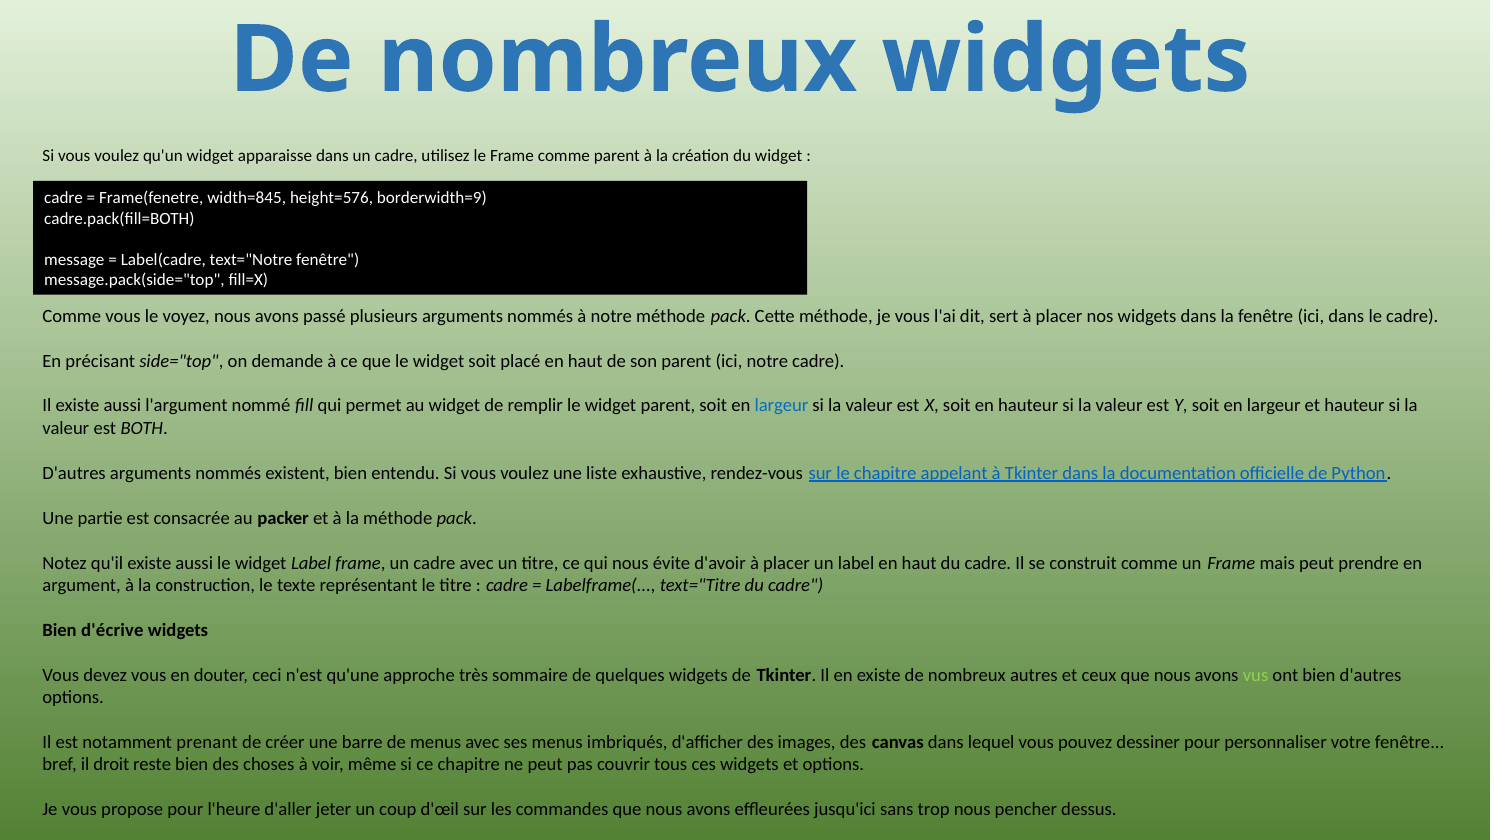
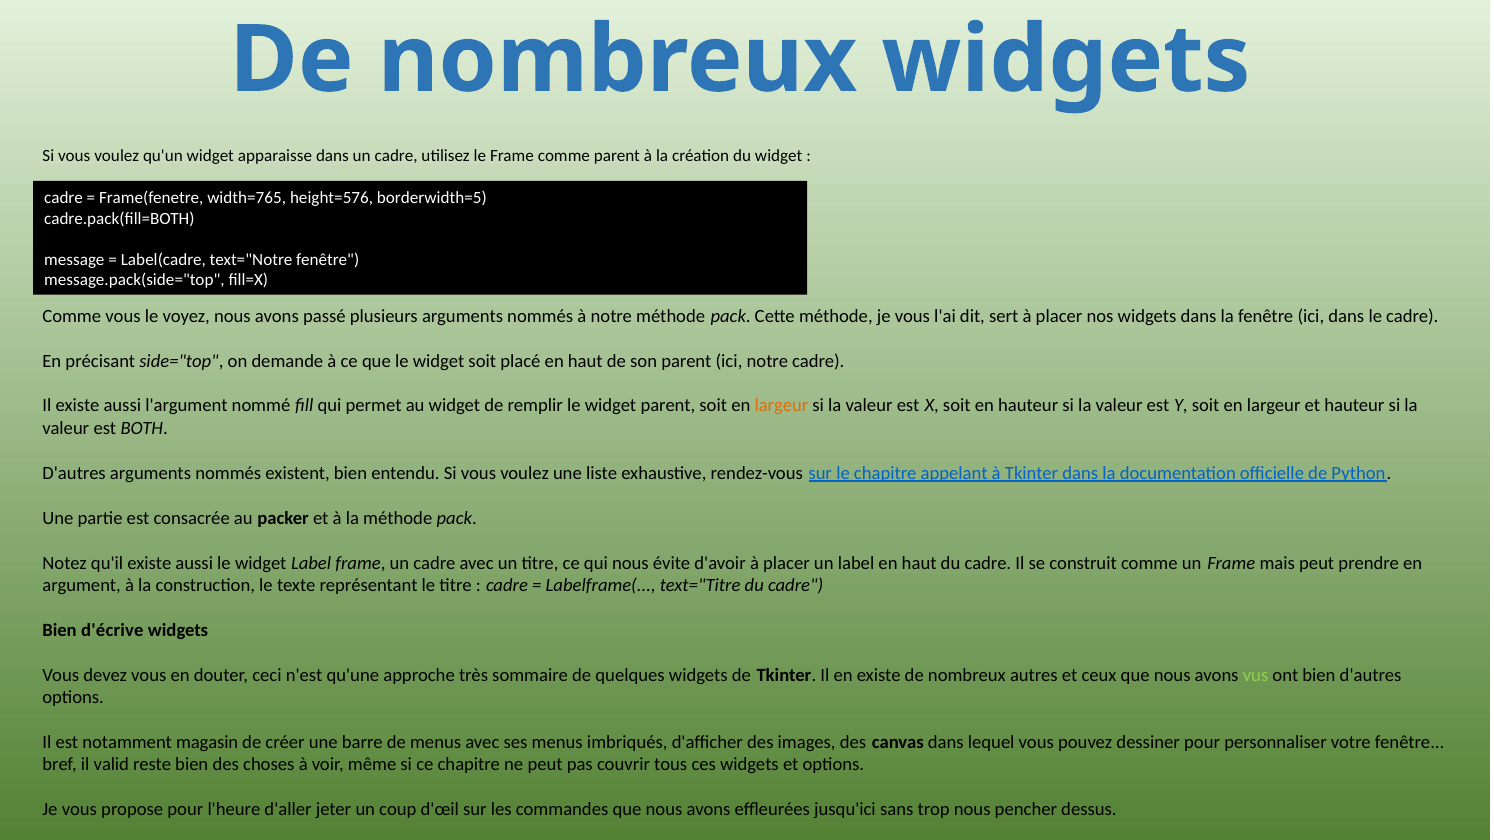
width=845: width=845 -> width=765 (247, 198)
borderwidth=9: borderwidth=9 -> borderwidth=5 (432, 198)
largeur colour: blue -> orange (781, 406)
prenant: prenant -> magasin (207, 742)
droit: droit -> valid (111, 765)
